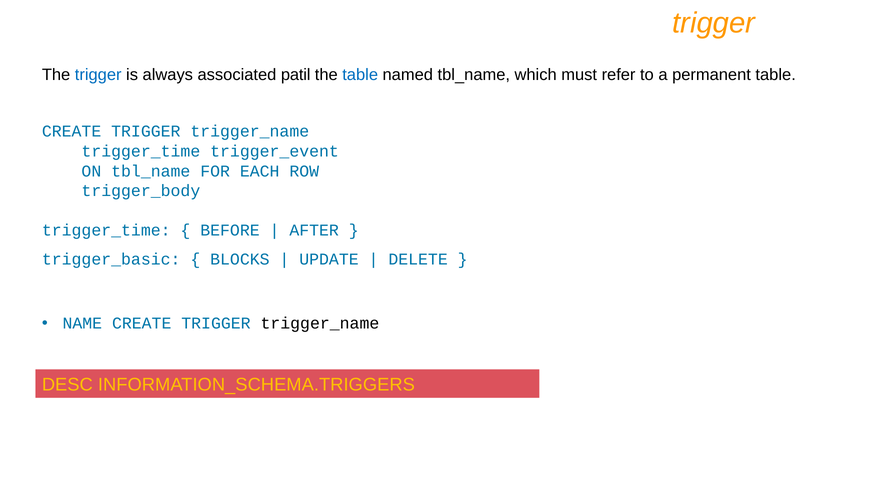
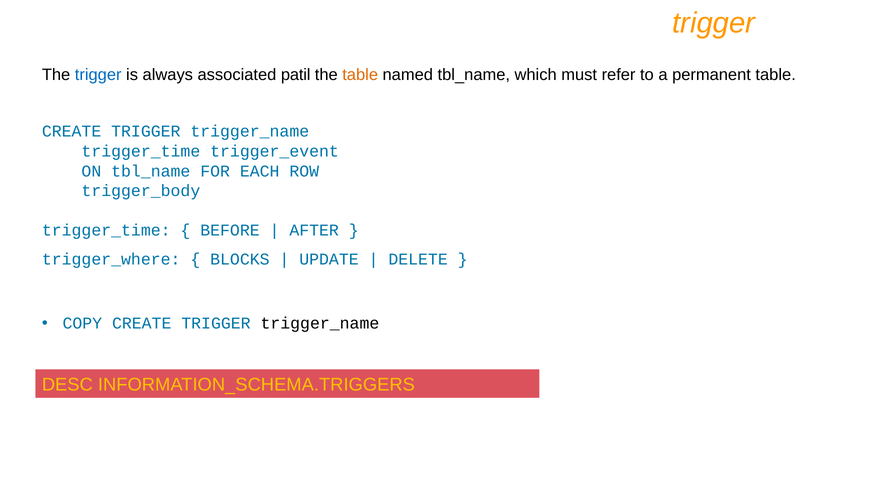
table colour: blue -> orange (360, 75)
trigger_basic: trigger_basic -> trigger_where (111, 259)
NAME: NAME -> COPY (82, 323)
